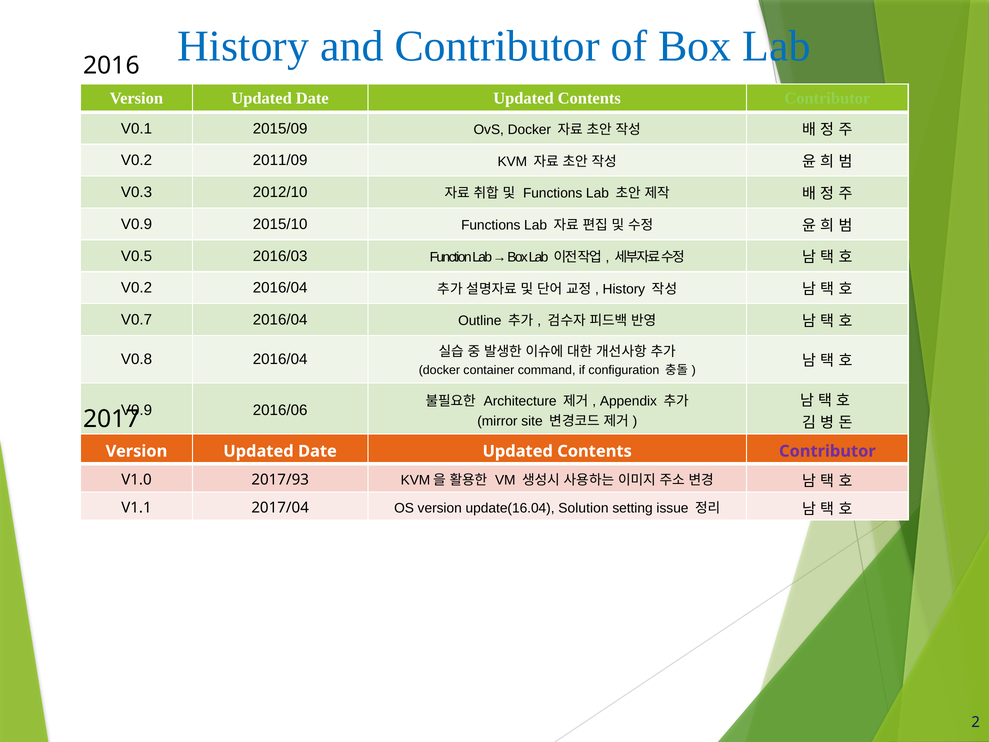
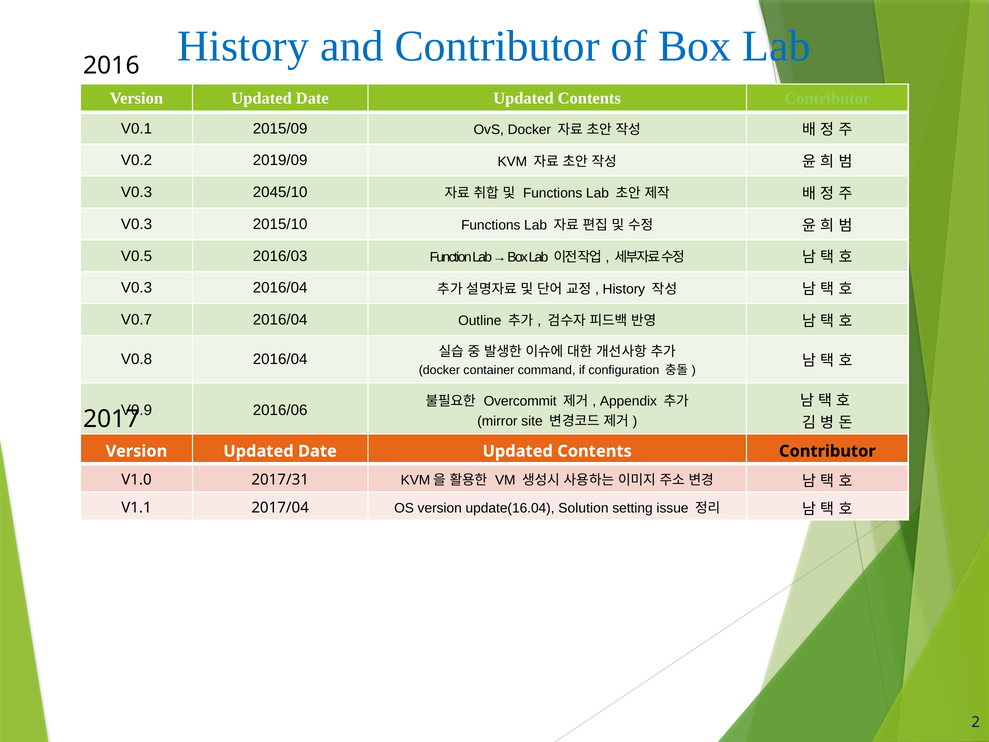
2011/09: 2011/09 -> 2019/09 (280, 160)
2012/10: 2012/10 -> 2045/10 (280, 192)
V0.9: V0.9 -> V0.3 (137, 224)
V0.2: V0.2 -> V0.3 (137, 288)
Architecture: Architecture -> Overcommit (520, 401)
Contributor colour: purple -> black (827, 451)
2017/93: 2017/93 -> 2017/31 (280, 480)
